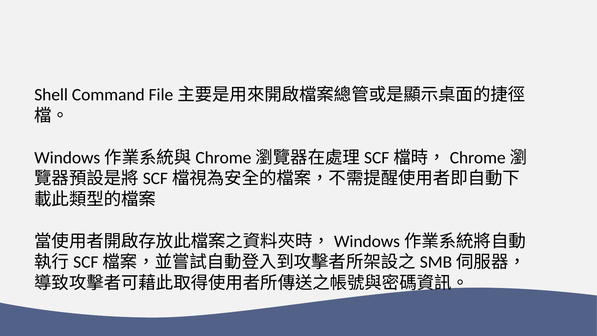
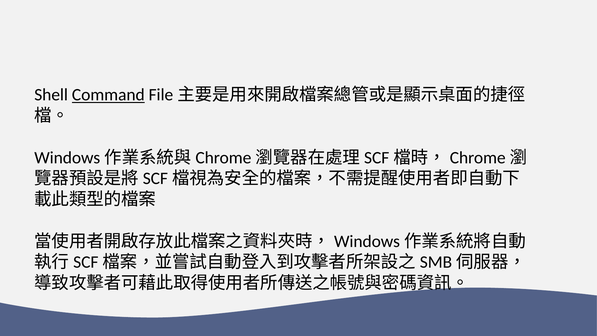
Command underline: none -> present (108, 95)
